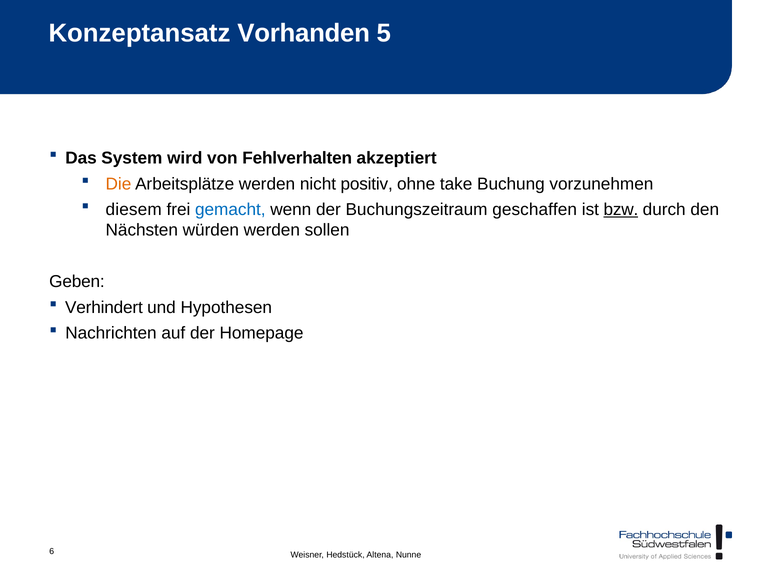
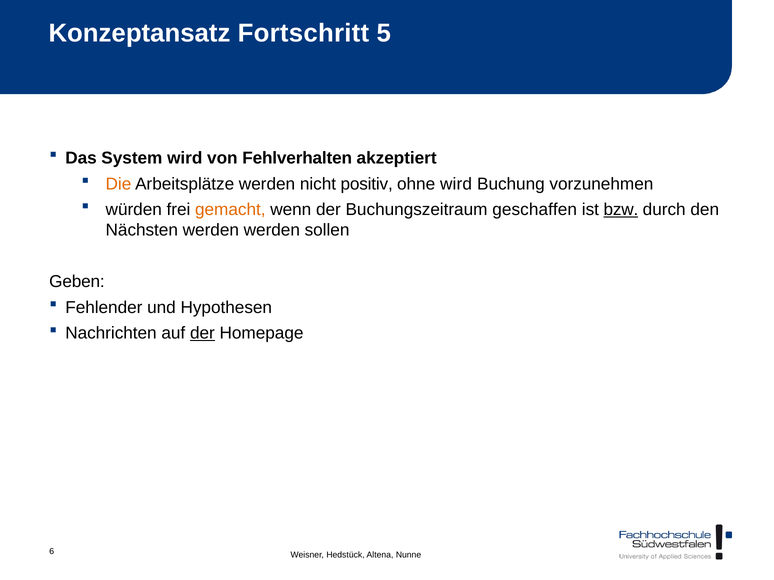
Vorhanden: Vorhanden -> Fortschritt (303, 33)
ohne take: take -> wird (456, 184)
diesem: diesem -> würden (134, 210)
gemacht colour: blue -> orange (230, 210)
Nächsten würden: würden -> werden (211, 230)
Verhindert: Verhindert -> Fehlender (104, 308)
der underline: none -> present (202, 334)
